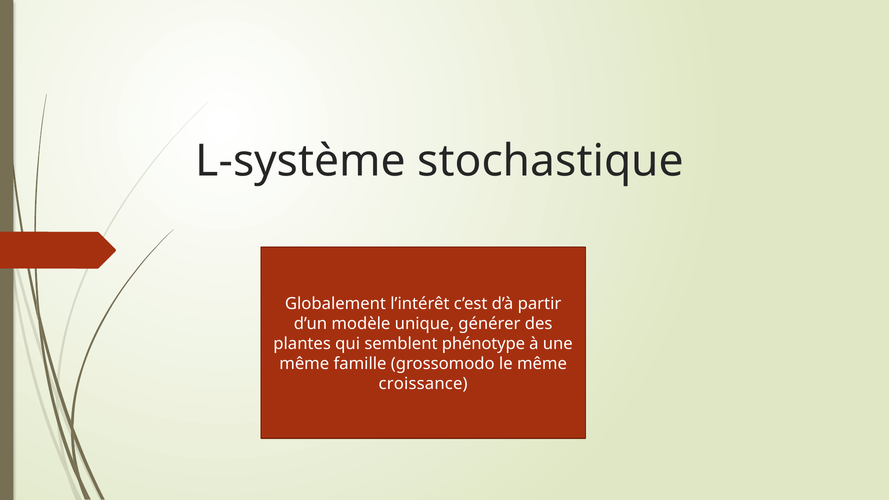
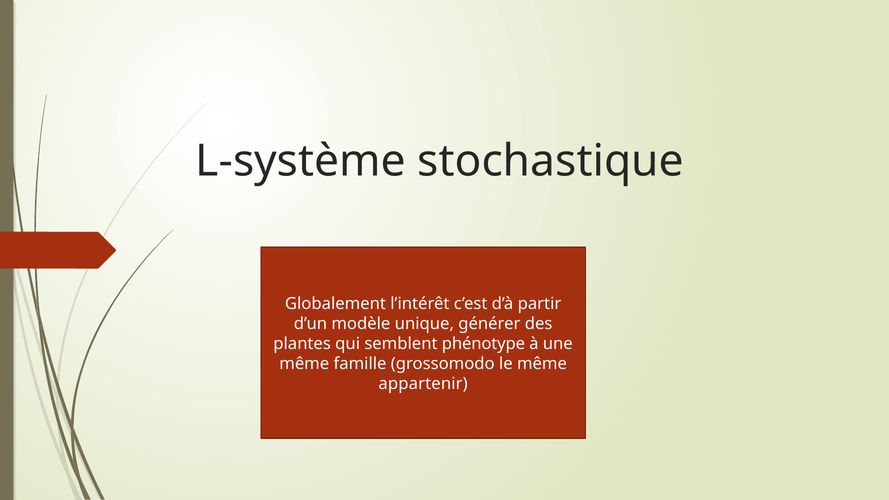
croissance: croissance -> appartenir (423, 384)
